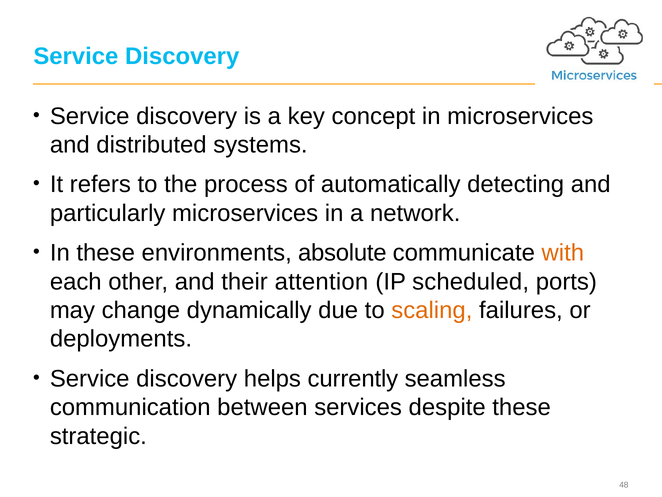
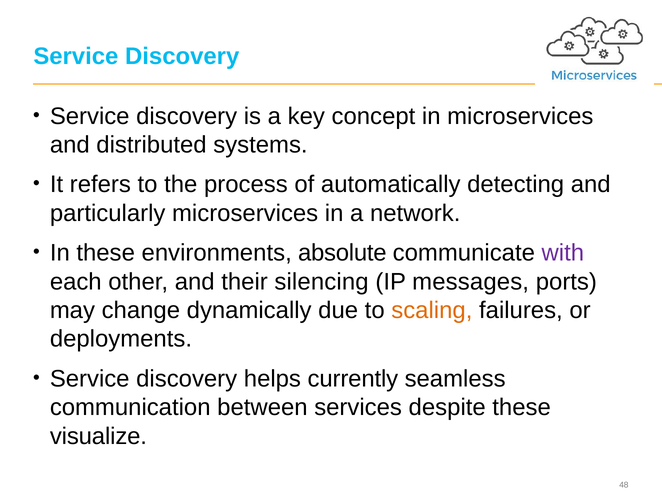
with colour: orange -> purple (563, 253)
attention: attention -> silencing (322, 281)
scheduled: scheduled -> messages (471, 281)
strategic: strategic -> visualize (98, 436)
